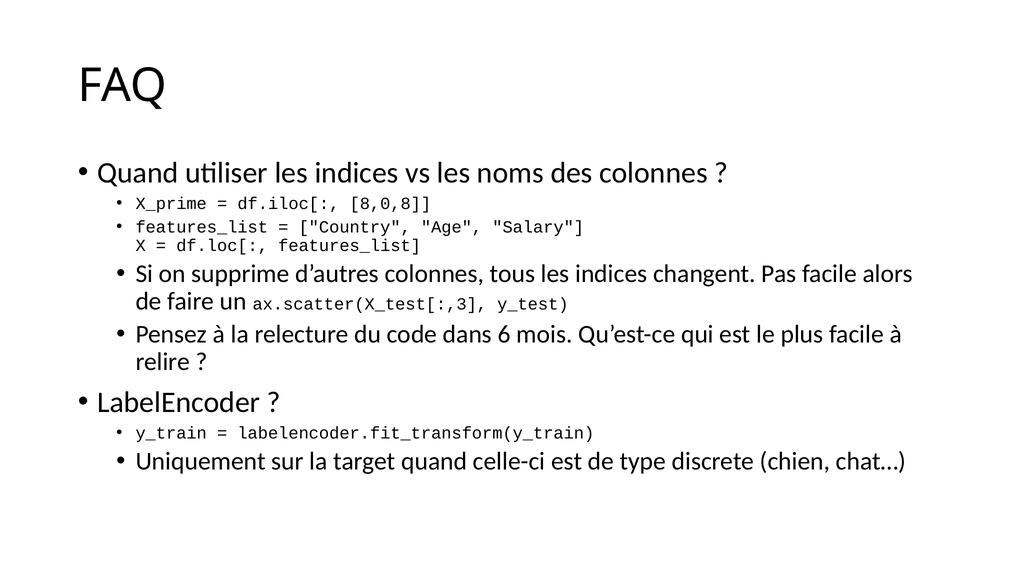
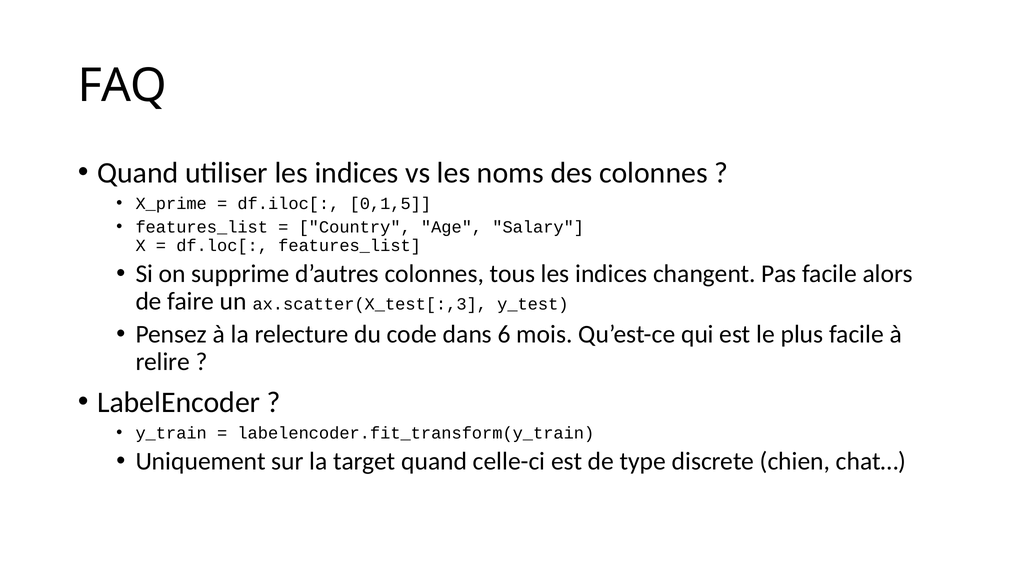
8,0,8: 8,0,8 -> 0,1,5 (390, 204)
